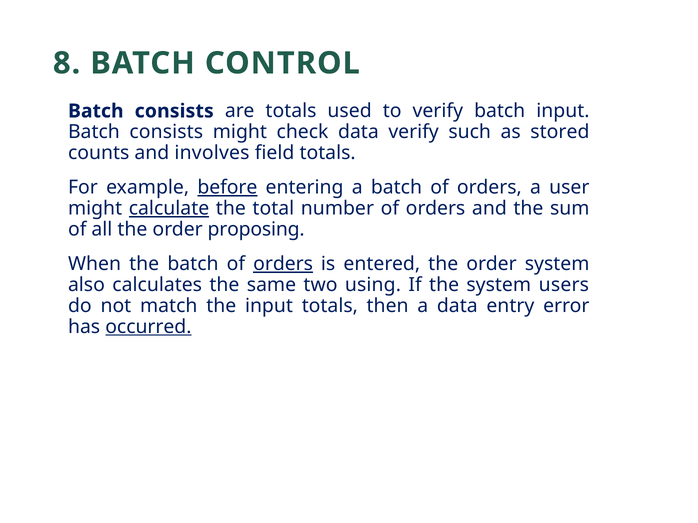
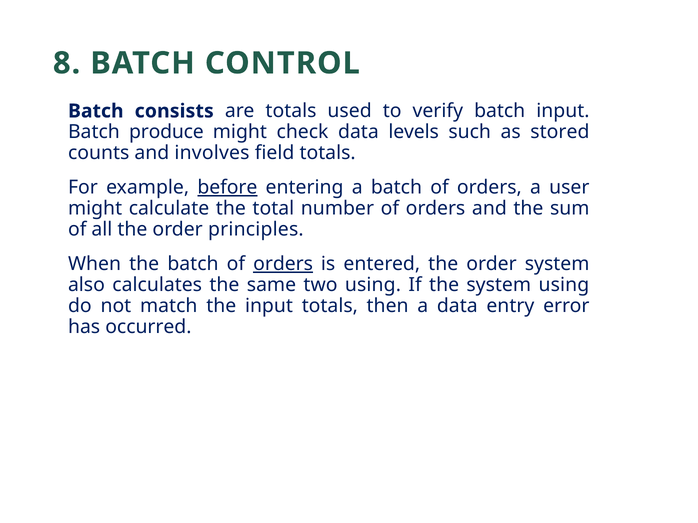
consists: consists -> produce (166, 132)
data verify: verify -> levels (414, 132)
calculate underline: present -> none (169, 209)
proposing: proposing -> principles (256, 230)
system users: users -> using (564, 285)
occurred underline: present -> none (148, 327)
